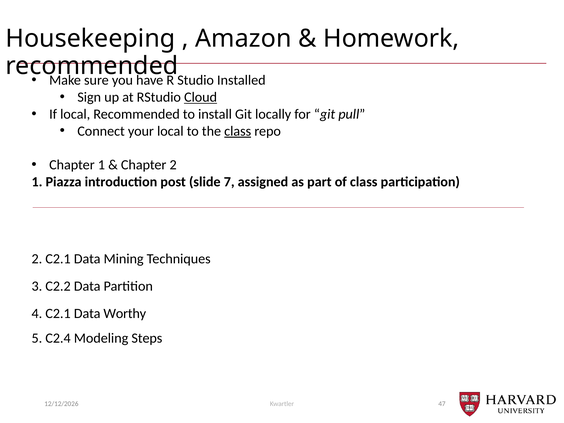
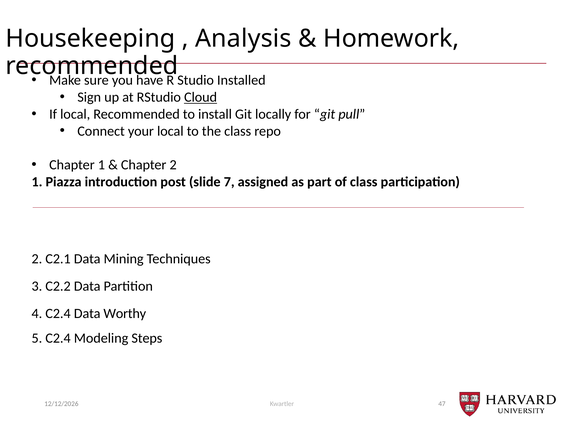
Amazon: Amazon -> Analysis (243, 39)
class underline: present -> none (238, 131)
4 C2.1: C2.1 -> C2.4 (58, 314)
